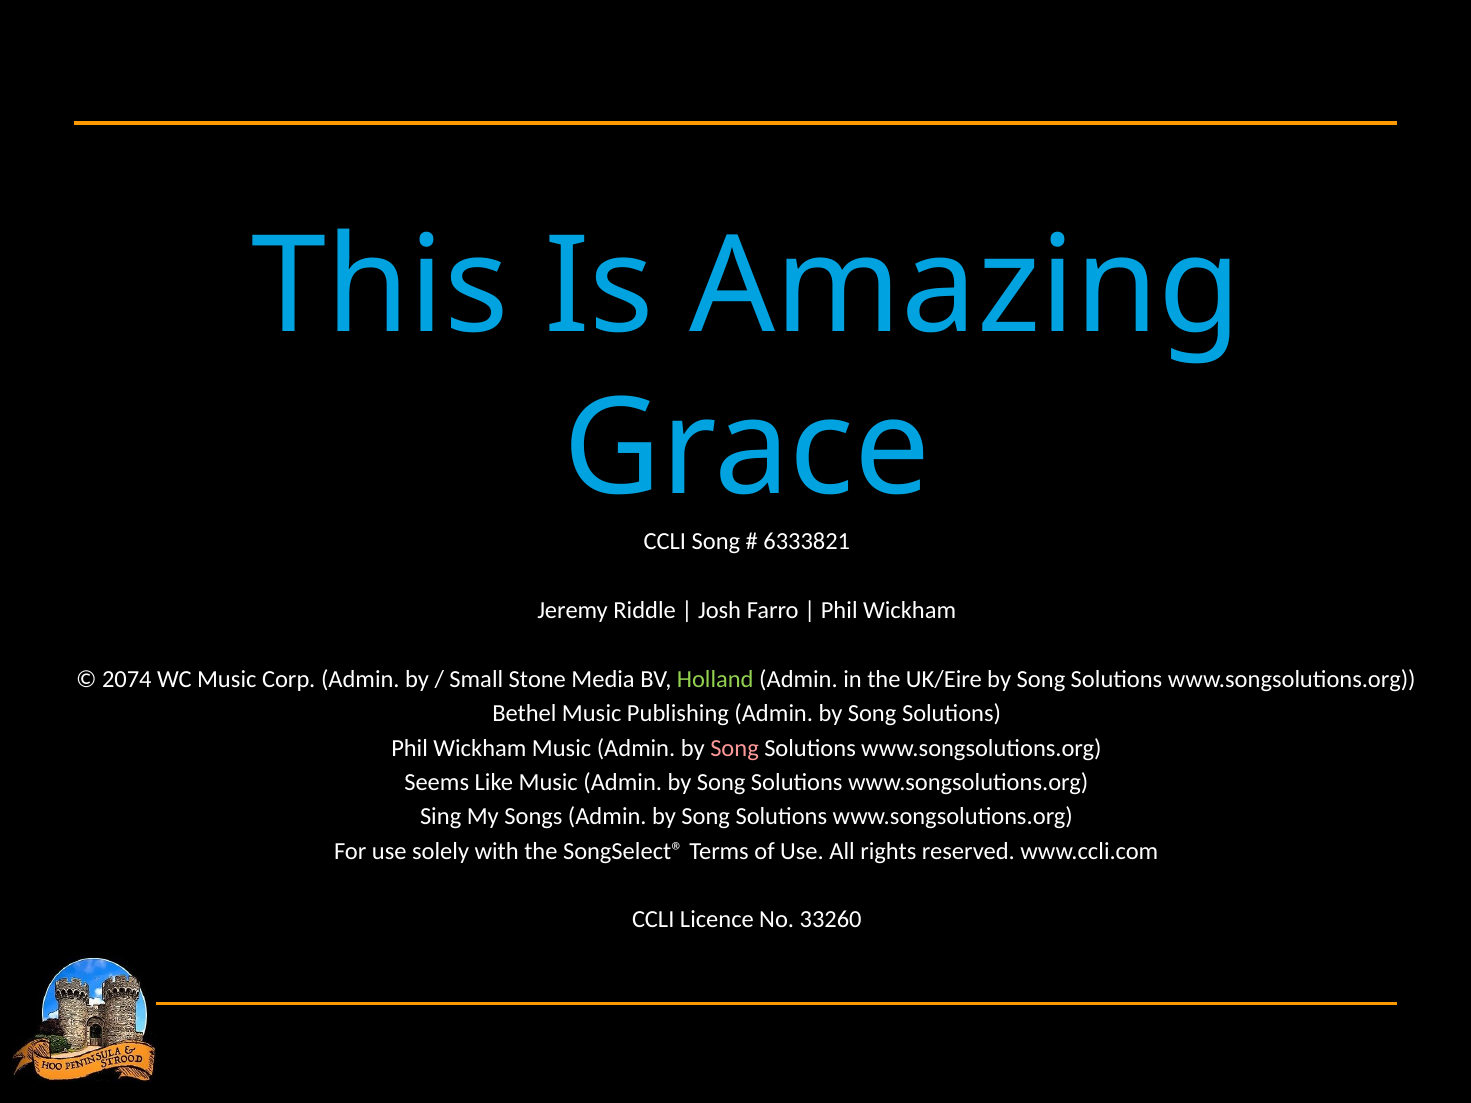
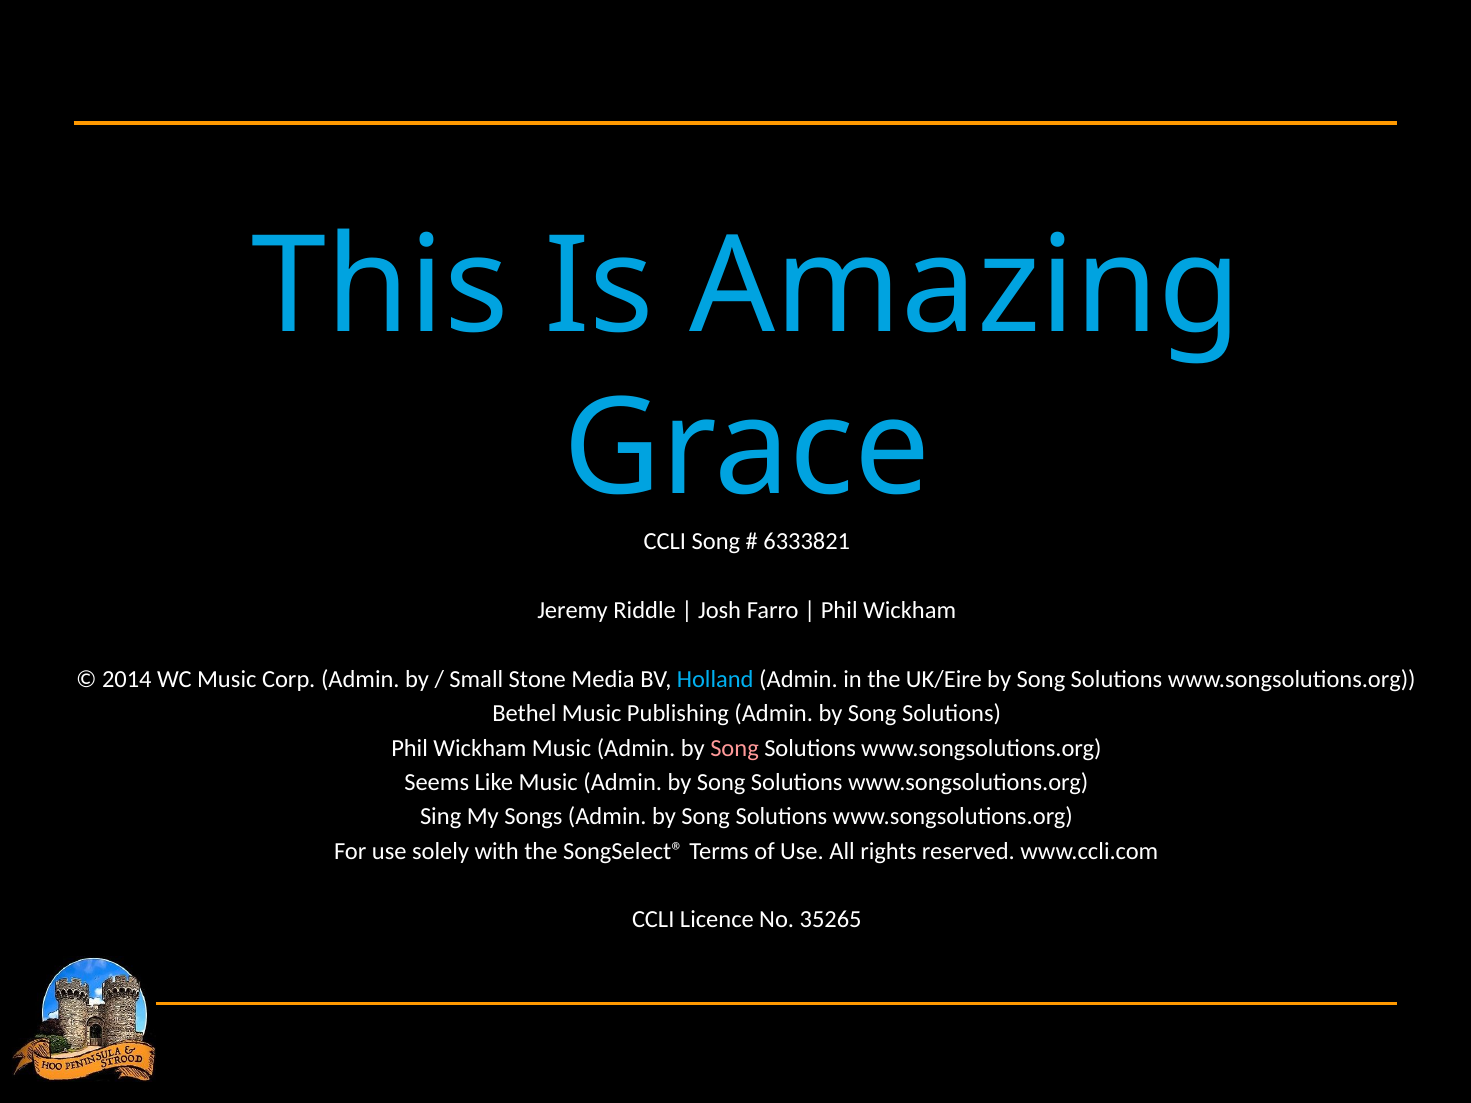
2074: 2074 -> 2014 (127, 679)
Holland colour: light green -> light blue (715, 679)
33260: 33260 -> 35265 (831, 920)
